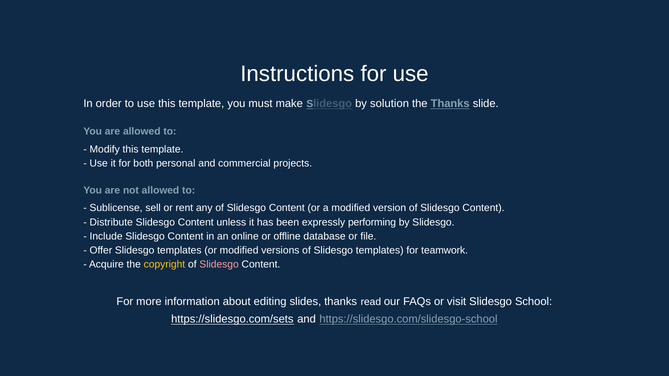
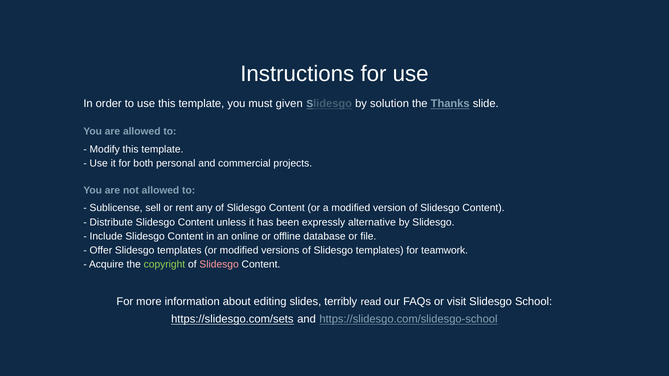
make: make -> given (289, 104)
performing: performing -> alternative (372, 222)
copyright colour: yellow -> light green (164, 265)
slides thanks: thanks -> terribly (341, 302)
